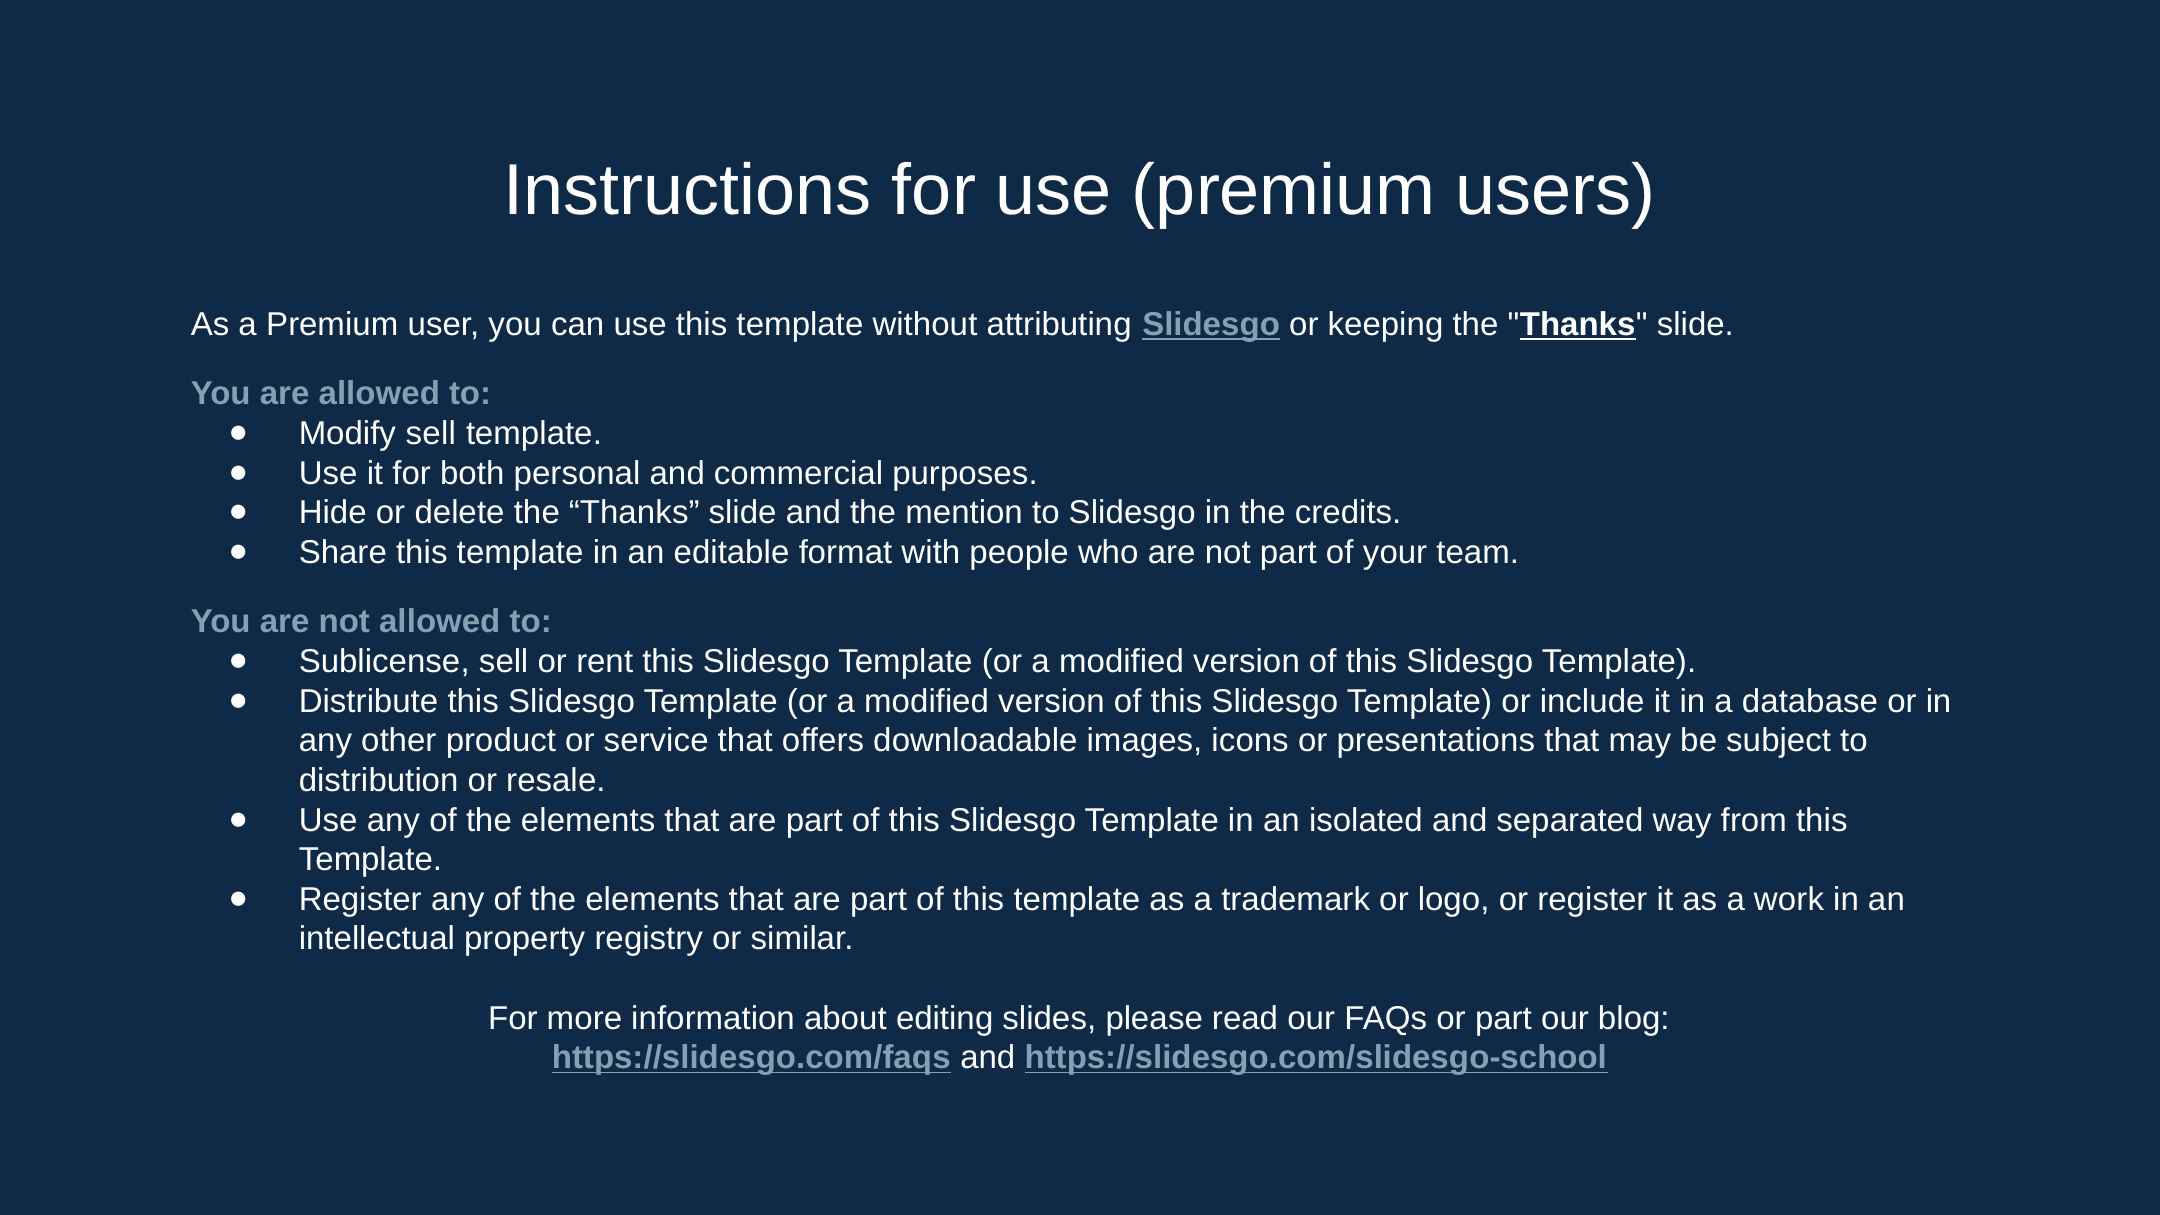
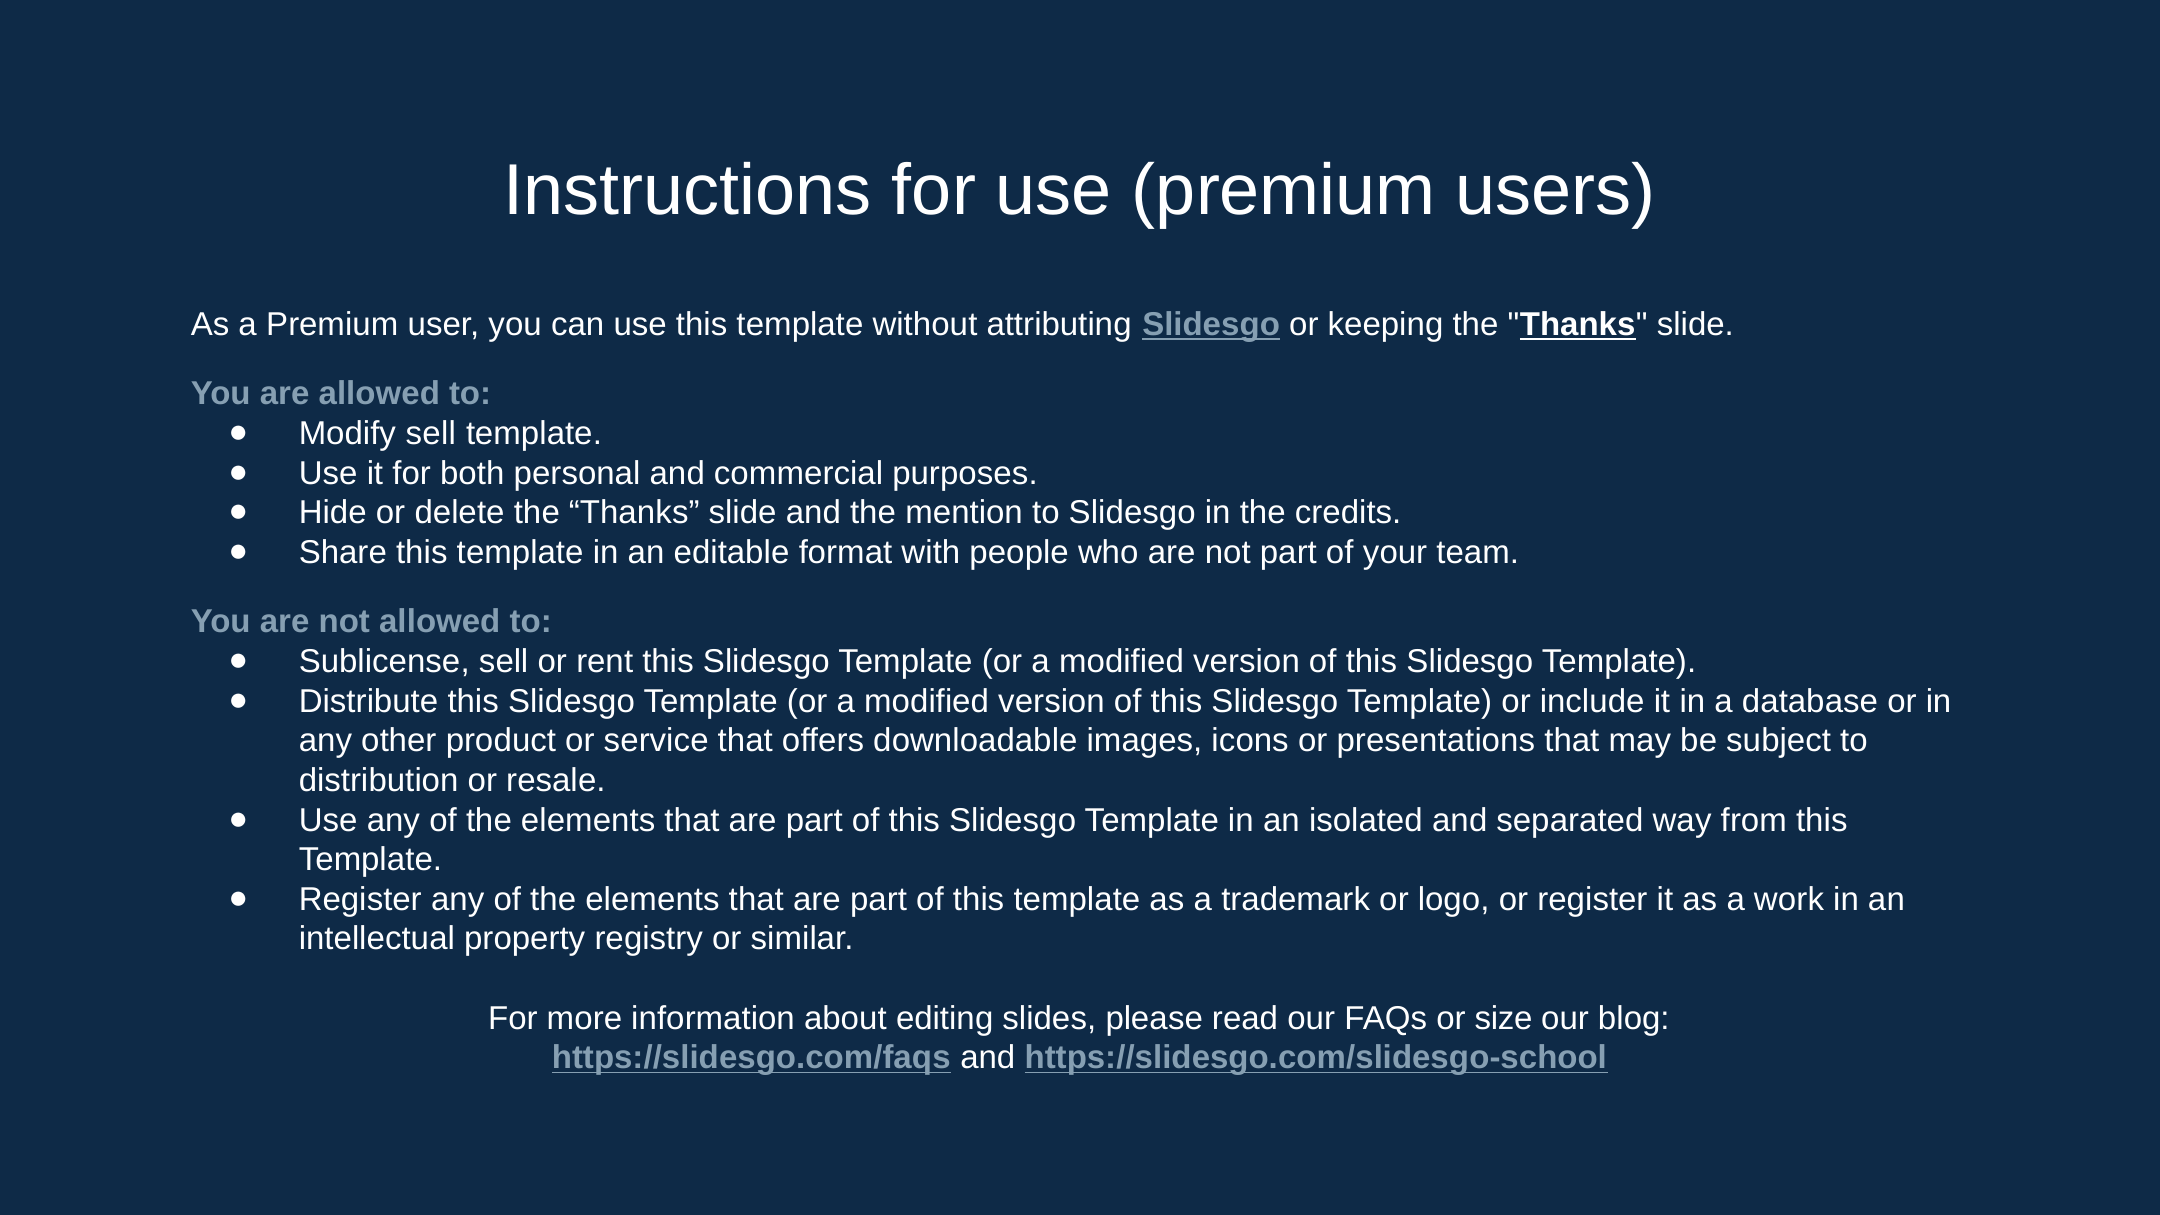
or part: part -> size (1504, 1018)
